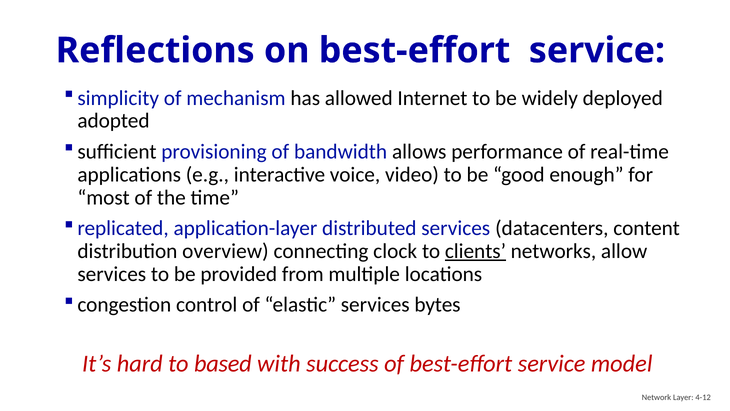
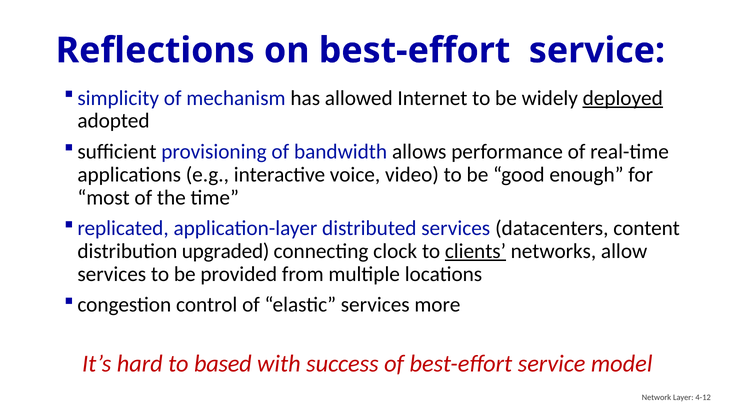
deployed underline: none -> present (623, 98)
overview: overview -> upgraded (226, 251)
bytes: bytes -> more (437, 304)
